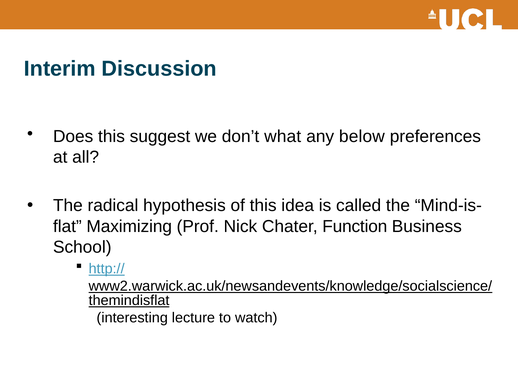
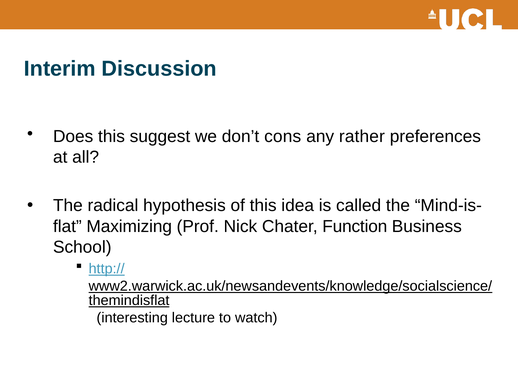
what: what -> cons (283, 136)
below: below -> rather (362, 136)
